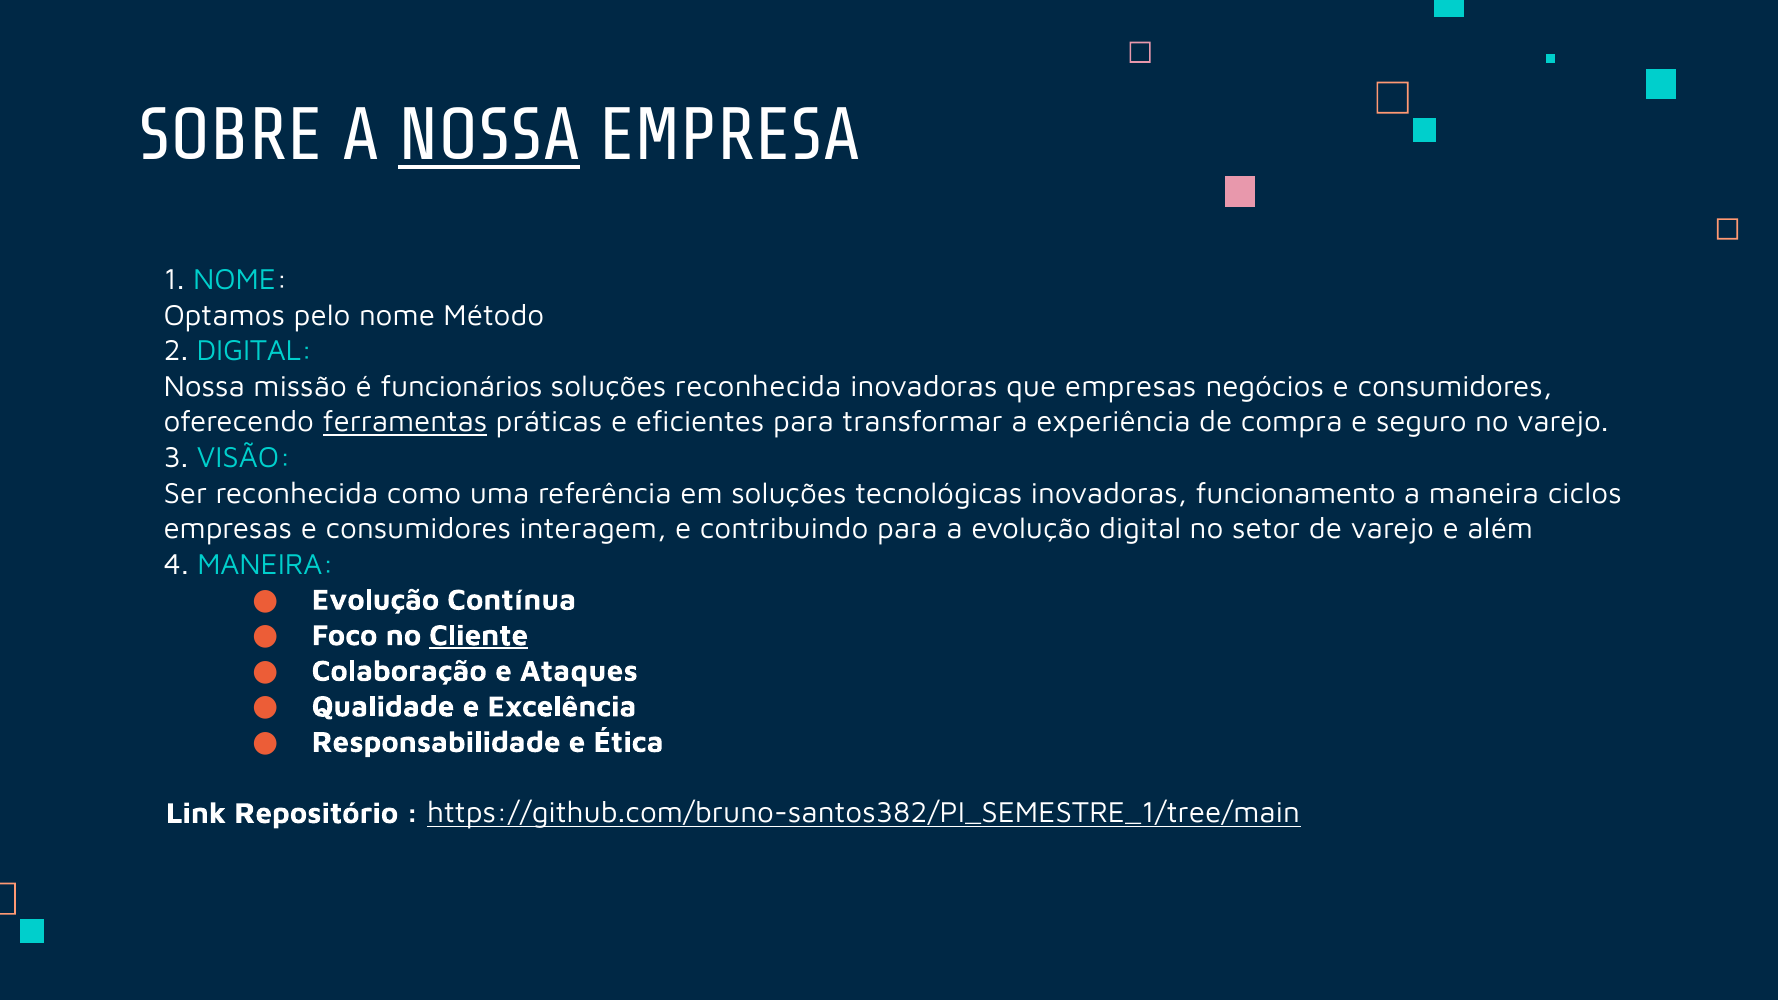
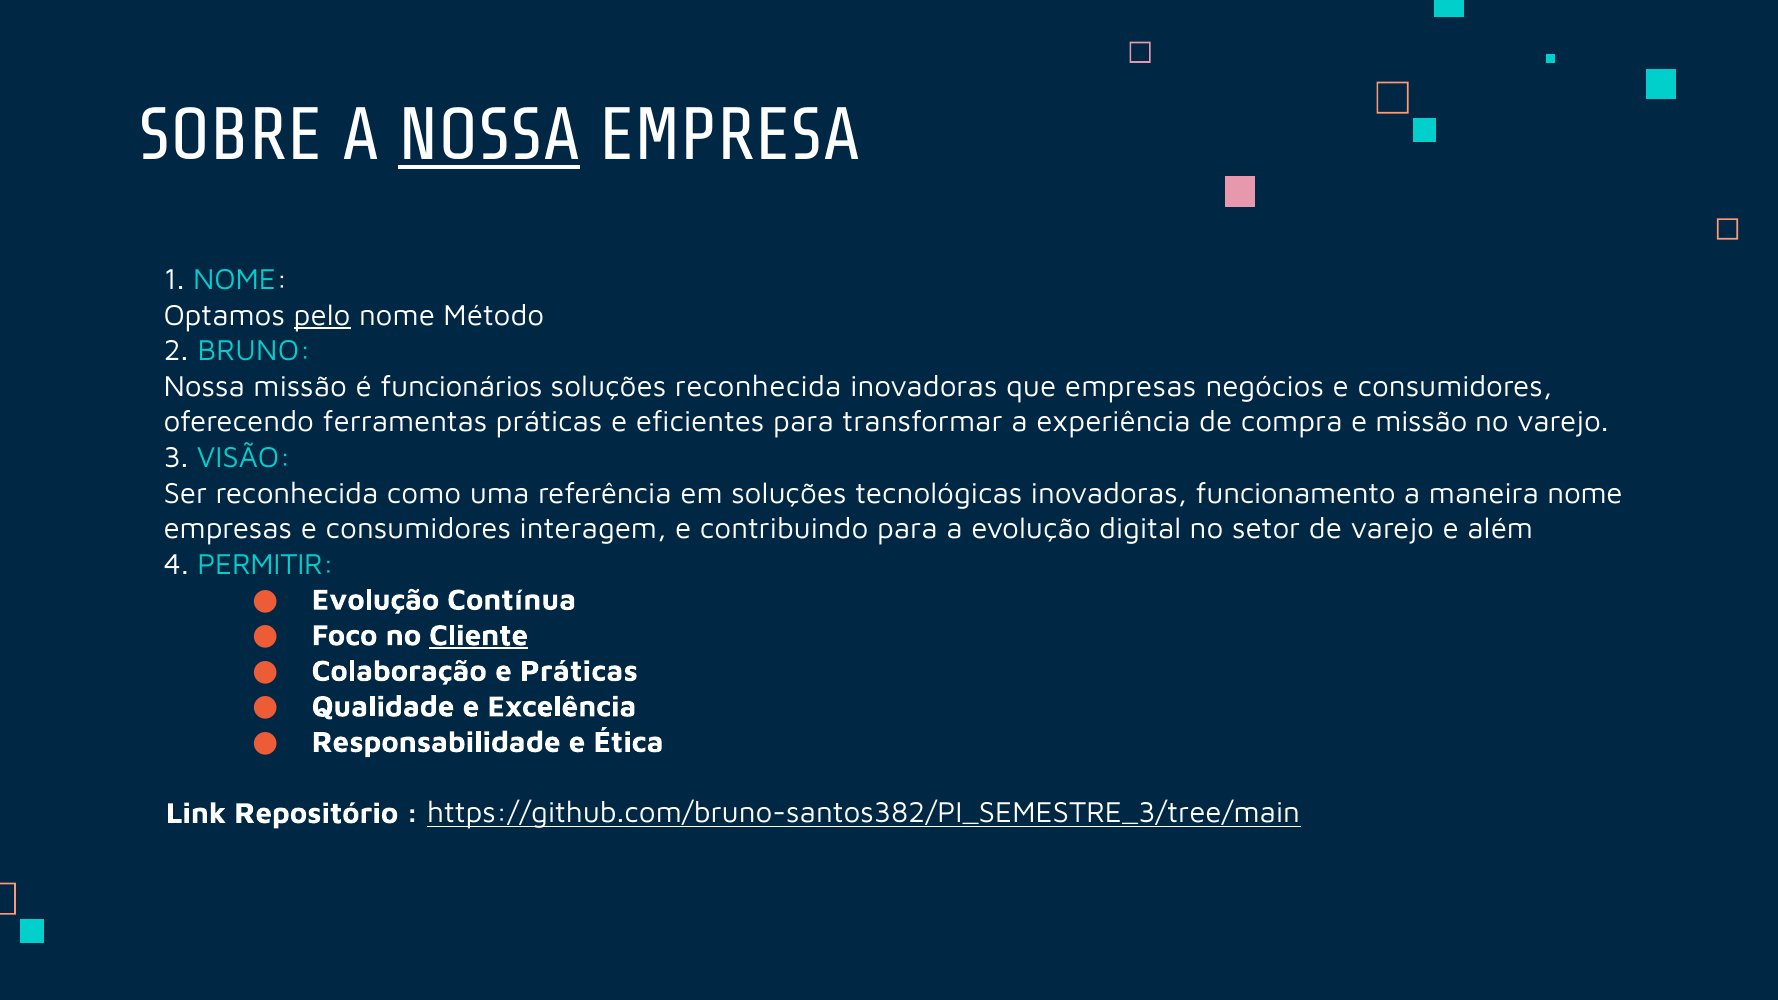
pelo underline: none -> present (322, 316)
2 DIGITAL: DIGITAL -> BRUNO (254, 351)
ferramentas underline: present -> none (405, 422)
e seguro: seguro -> missão (1421, 422)
maneira ciclos: ciclos -> nome (1585, 493)
4 MANEIRA: MANEIRA -> PERMITIR (266, 564)
e Ataques: Ataques -> Práticas (579, 671)
https://github.com/bruno-santos382/PI_SEMESTRE_1/tree/main: https://github.com/bruno-santos382/PI_SEMESTRE_1/tree/main -> https://github.com/bruno-santos382/PI_SEMESTRE_3/tree/main (864, 813)
